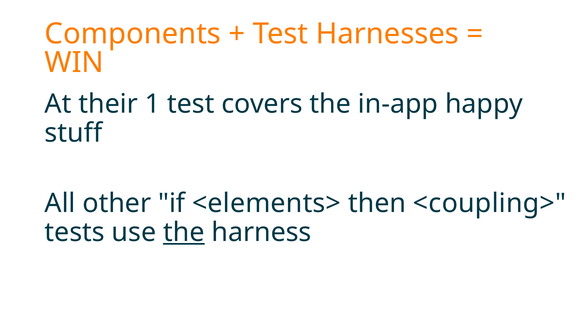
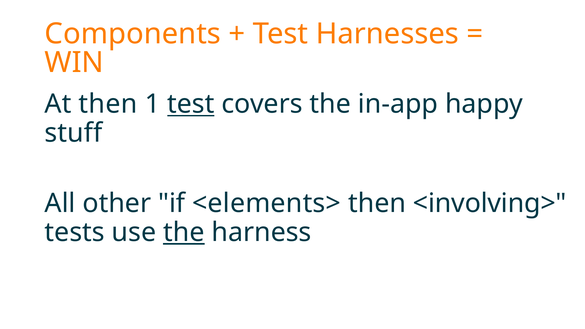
At their: their -> then (108, 104)
test underline: none -> present (191, 104)
<coupling>: <coupling> -> <involving> (490, 203)
